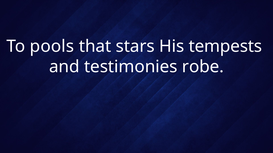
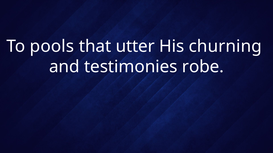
stars: stars -> utter (135, 46)
tempests: tempests -> churning (225, 46)
